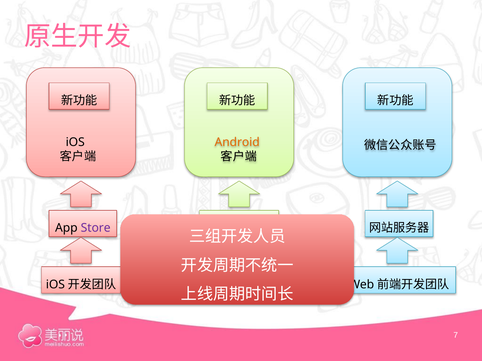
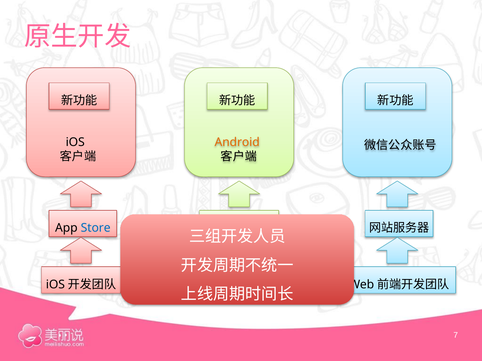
Store colour: purple -> blue (96, 228)
